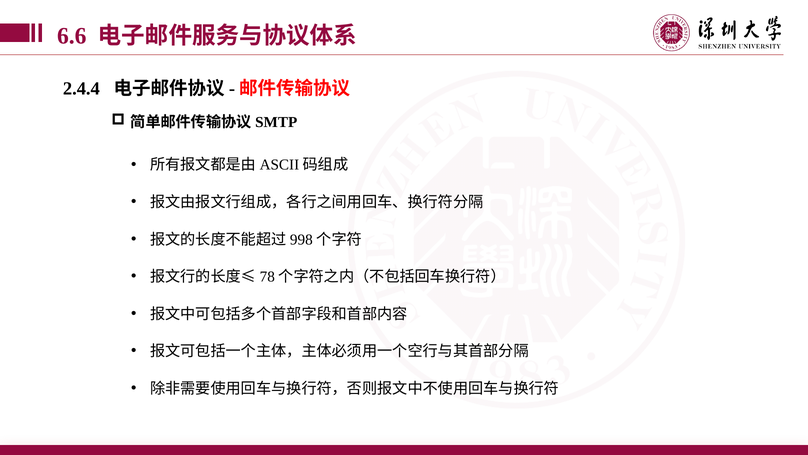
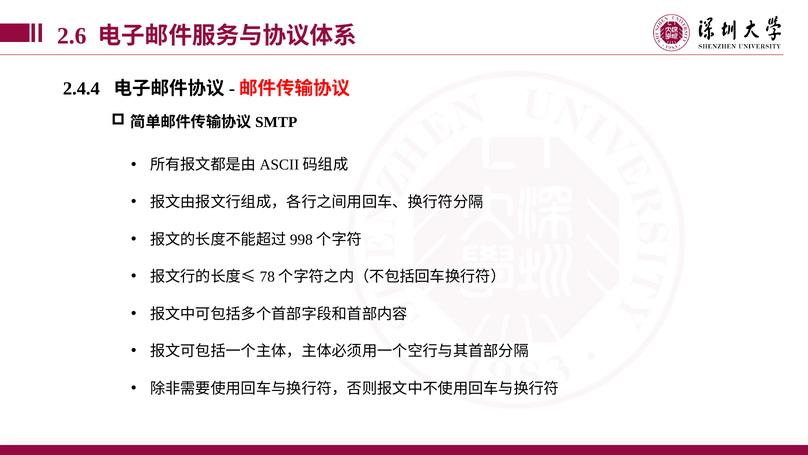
6.6: 6.6 -> 2.6 (72, 36)
